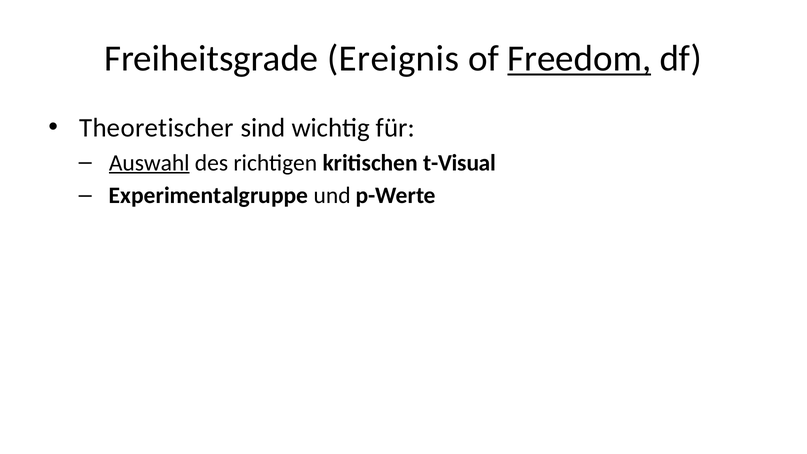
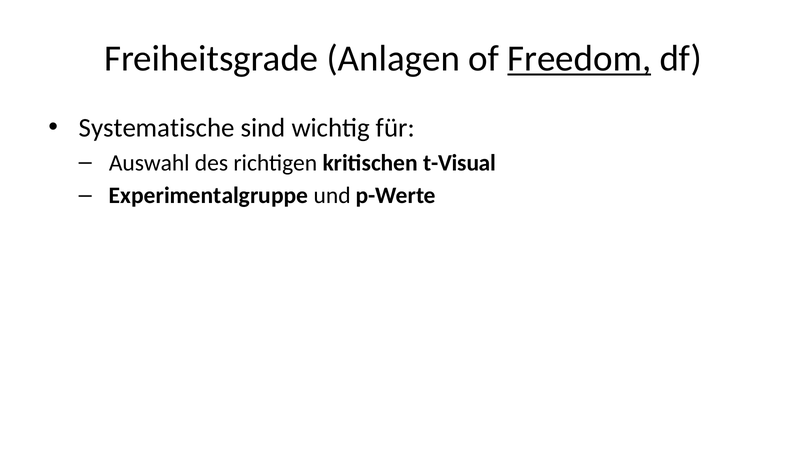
Ereignis: Ereignis -> Anlagen (393, 59)
Theoretischer: Theoretischer -> Systematische (157, 128)
Auswahl underline: present -> none (149, 163)
